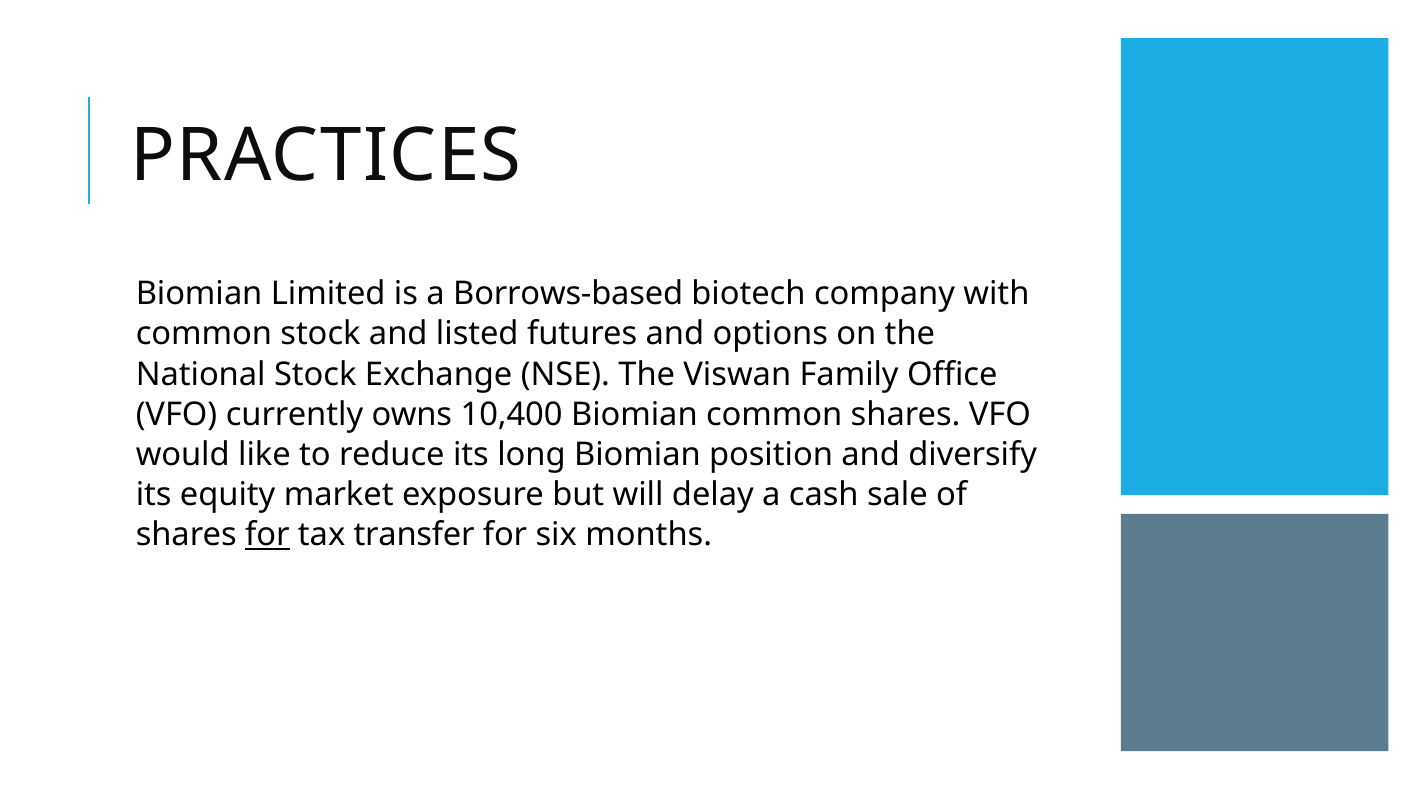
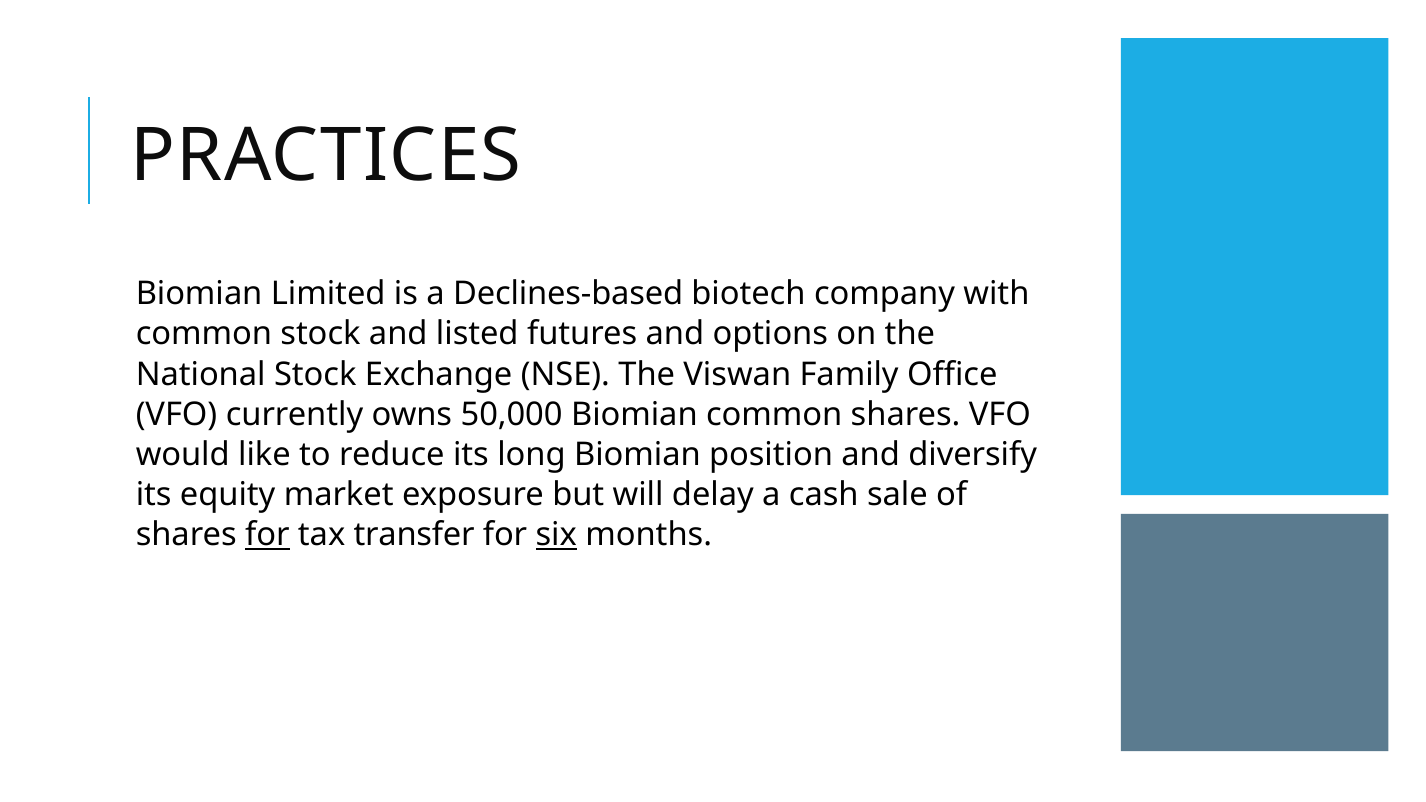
Borrows-based: Borrows-based -> Declines-based (568, 294)
10,400: 10,400 -> 50,000 (512, 414)
six underline: none -> present (556, 535)
